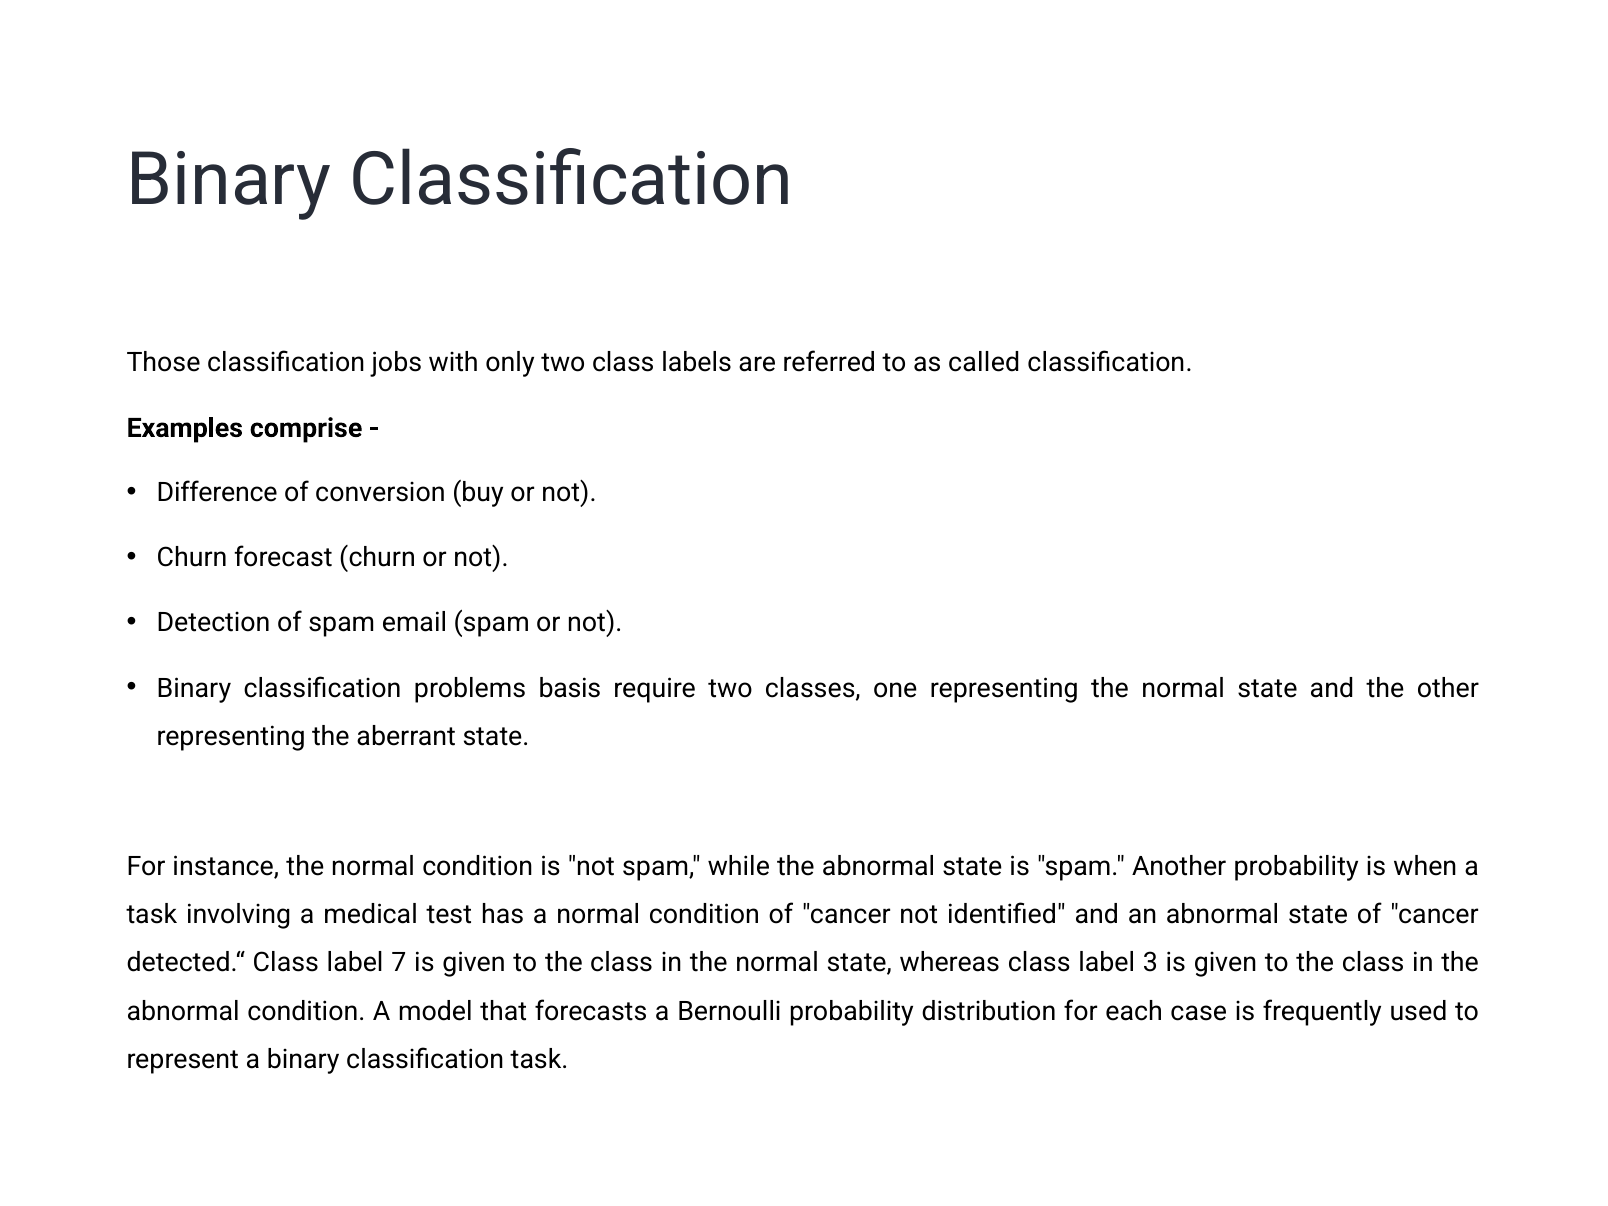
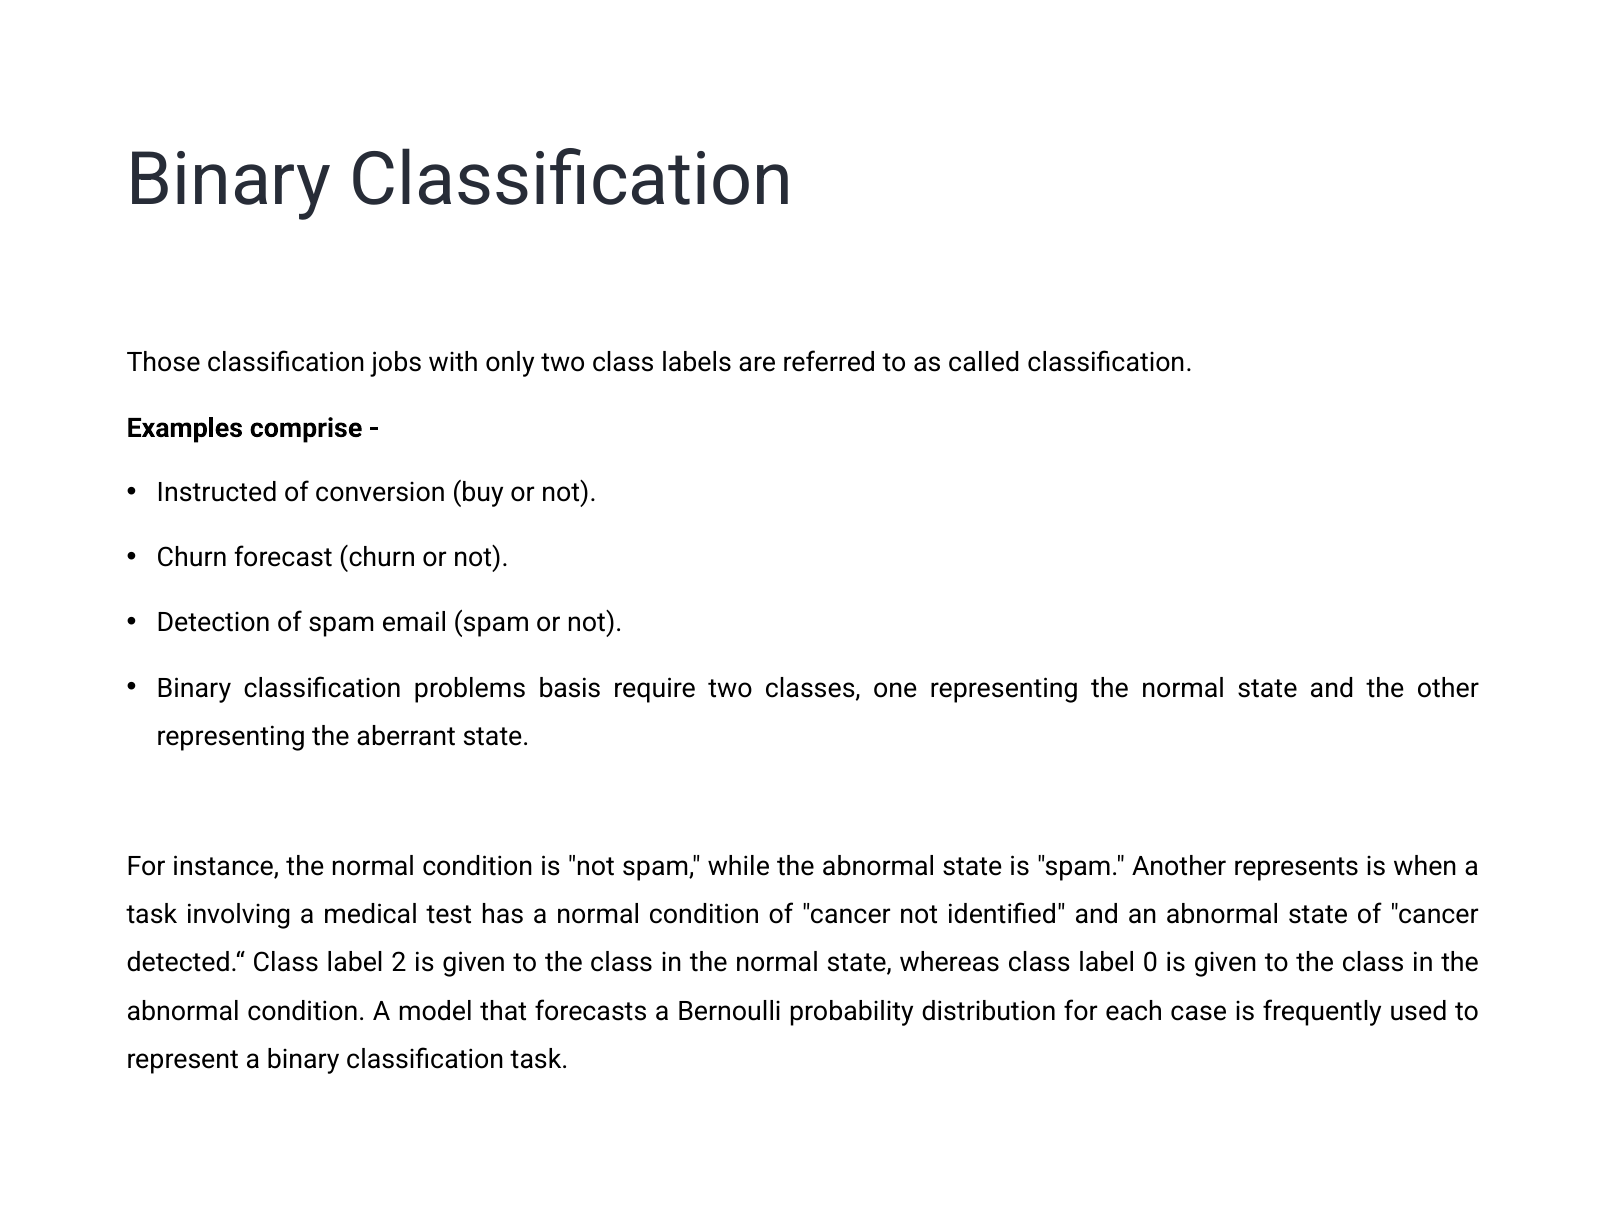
Difference: Difference -> Instructed (217, 493)
Another probability: probability -> represents (1296, 866)
7: 7 -> 2 (399, 963)
3: 3 -> 0 (1150, 963)
